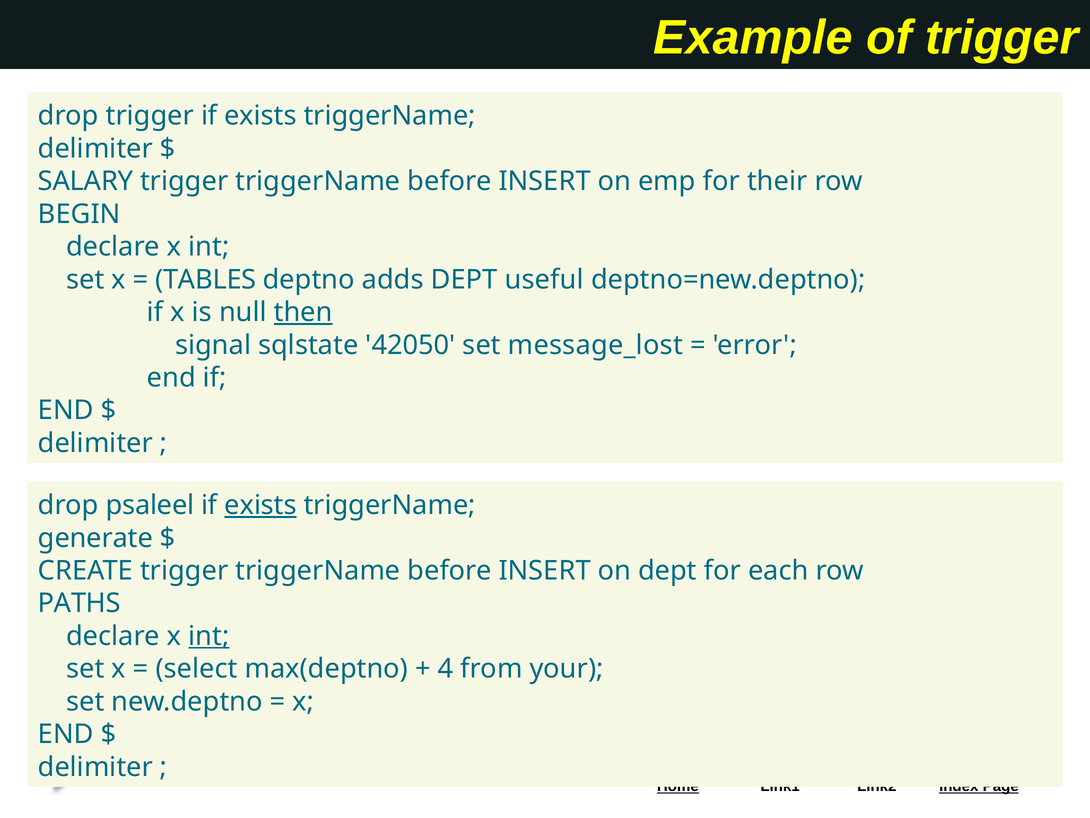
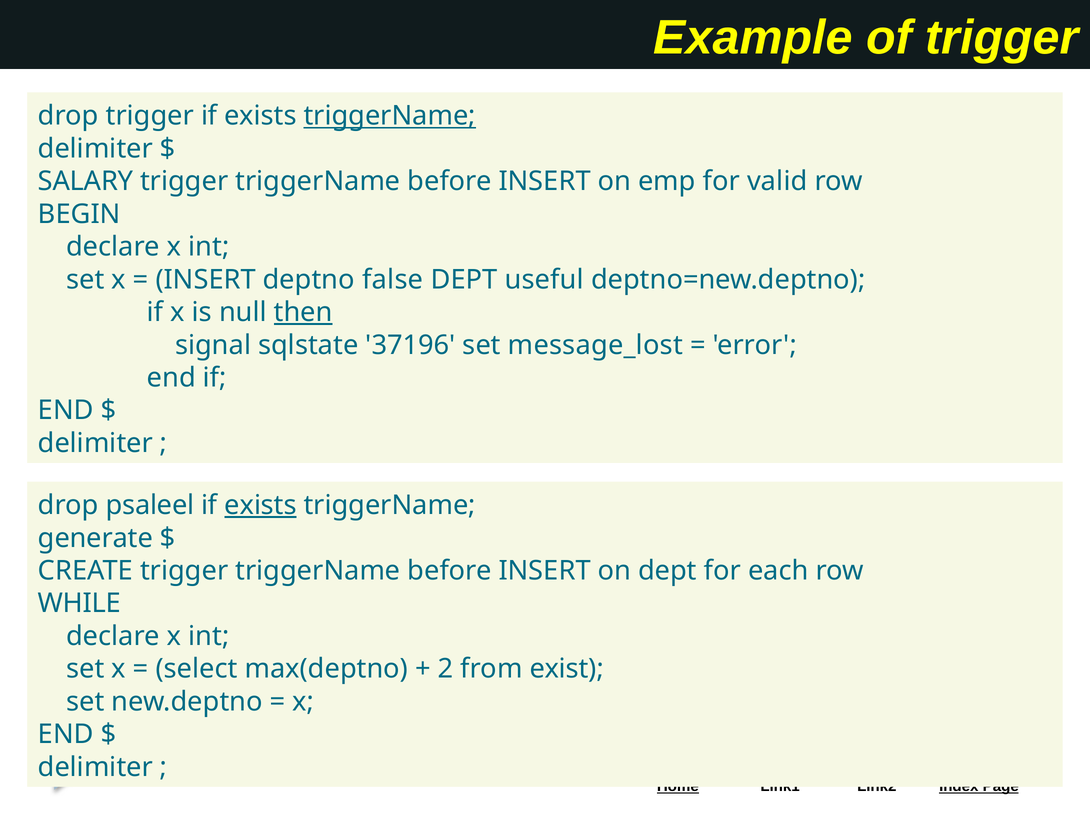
triggerName underline: none -> present (390, 116)
their: their -> valid (777, 181)
TABLES: TABLES -> INSERT (206, 279)
adds: adds -> false (393, 279)
42050: 42050 -> 37196 (410, 345)
PATHS: PATHS -> WHILE (79, 603)
int underline: present -> none (209, 636)
4: 4 -> 2 (446, 668)
your: your -> exist (567, 668)
